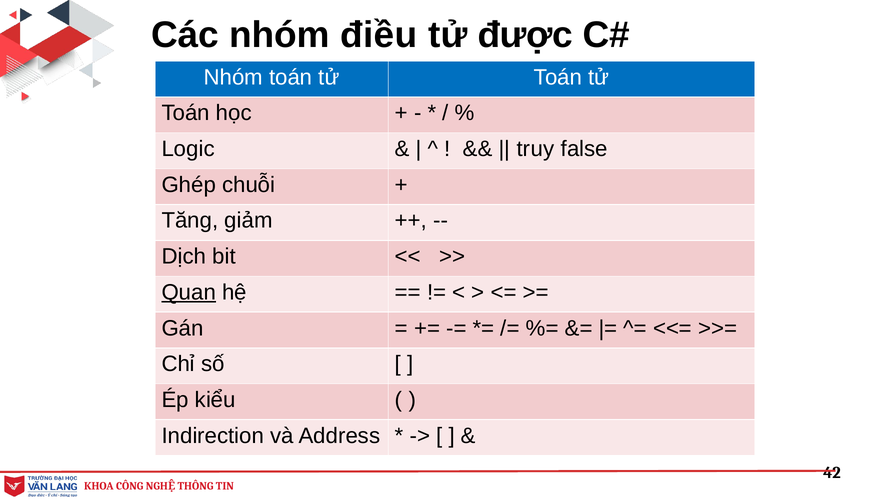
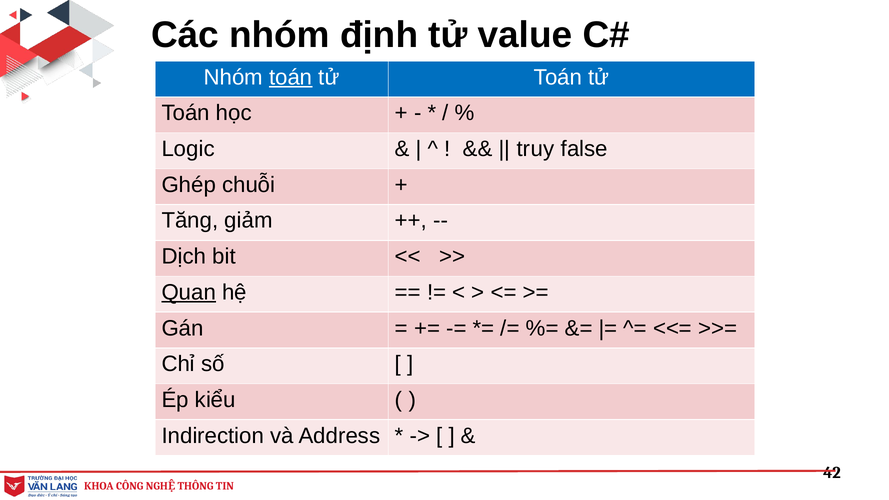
điều: điều -> định (379, 35)
được: được -> value (525, 35)
toán underline: none -> present (291, 77)
